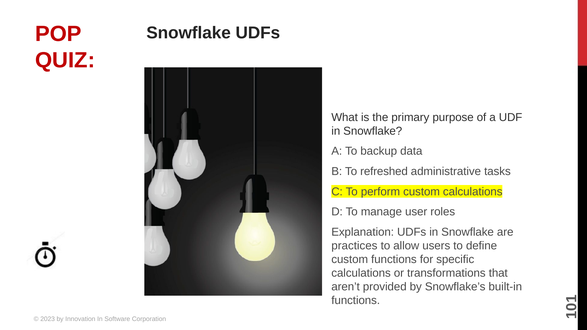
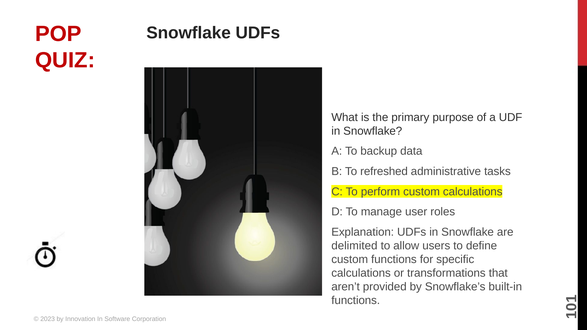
practices: practices -> delimited (354, 246)
